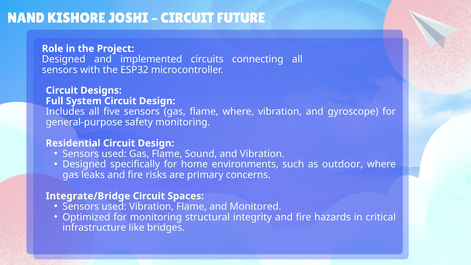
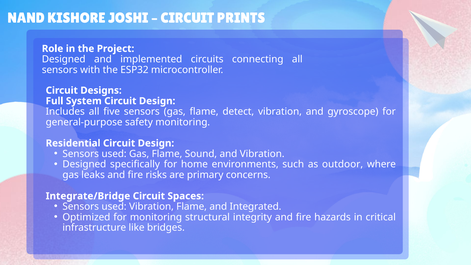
FUTURE: FUTURE -> PRINTS (241, 18)
flame where: where -> detect (238, 112)
Monitored: Monitored -> Integrated (256, 207)
